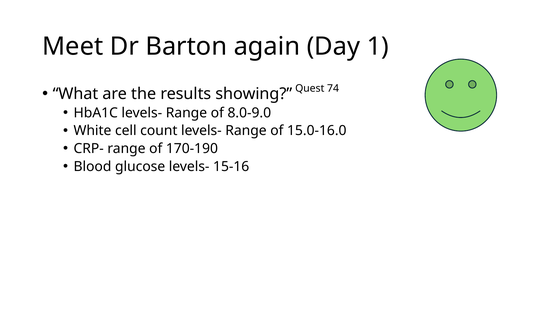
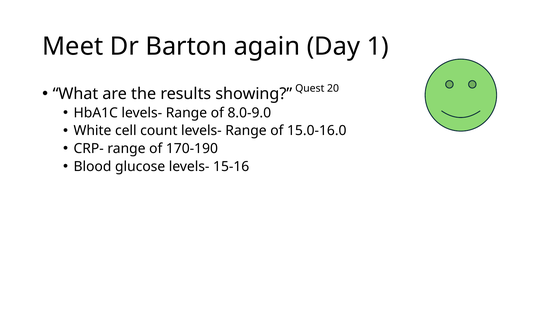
74: 74 -> 20 (333, 88)
